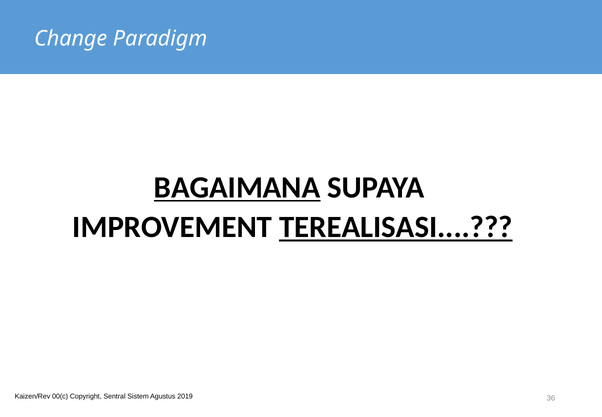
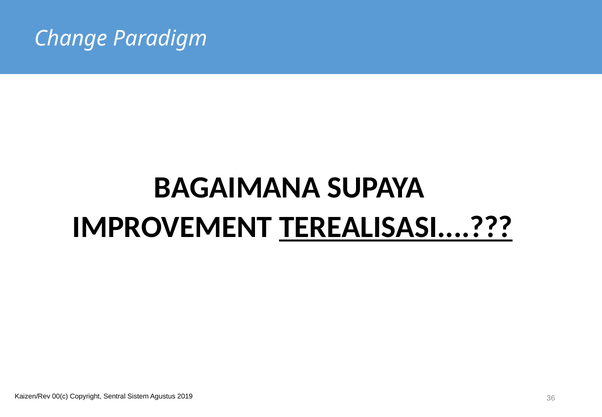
BAGAIMANA underline: present -> none (237, 187)
